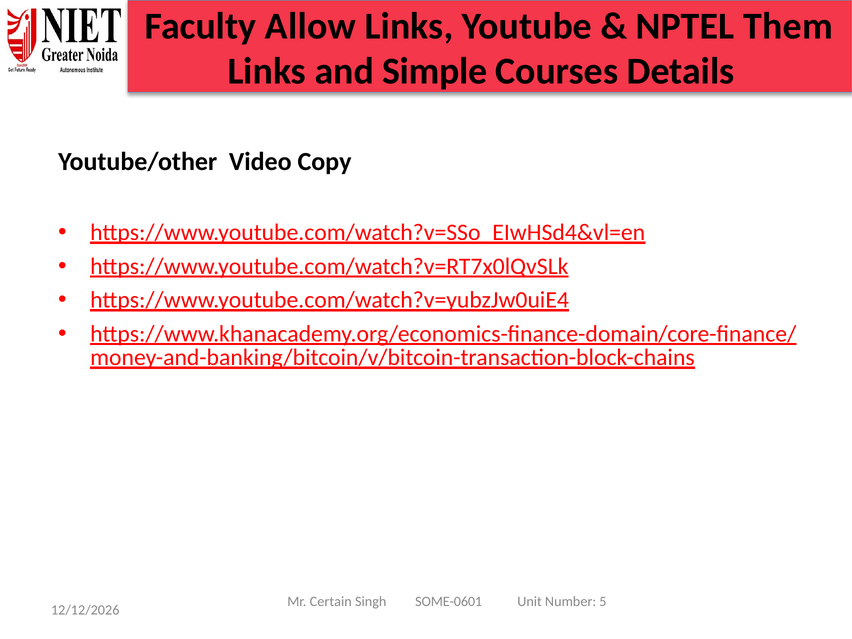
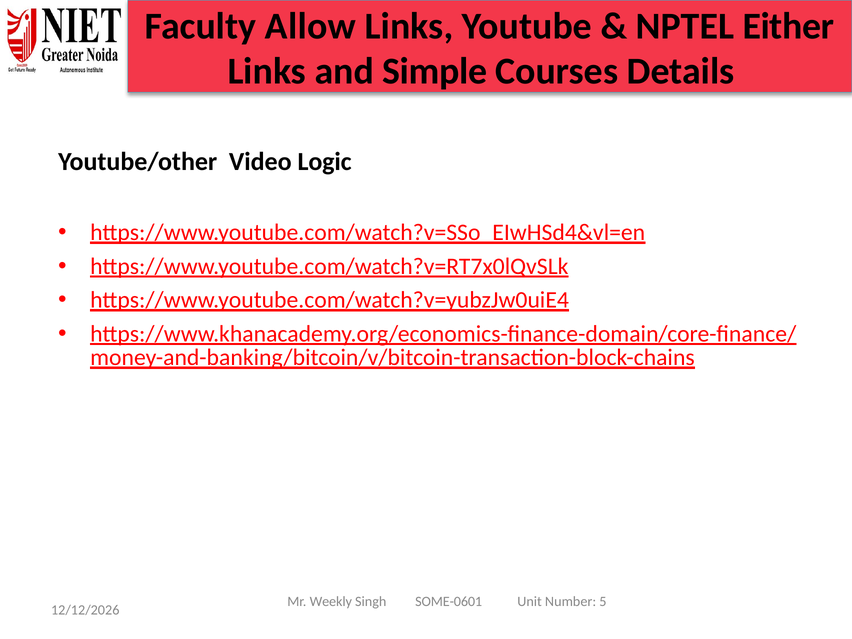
Them: Them -> Either (788, 26)
Copy: Copy -> Logic (325, 162)
Certain: Certain -> Weekly (331, 602)
